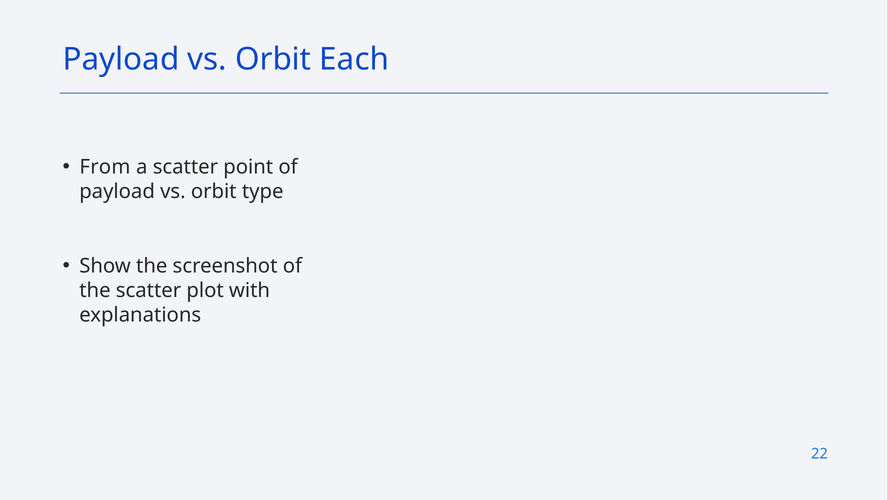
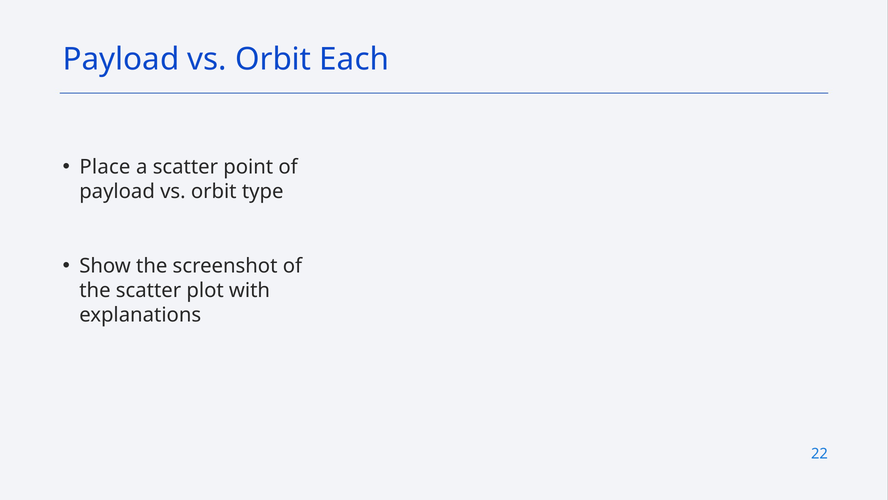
From: From -> Place (105, 167)
